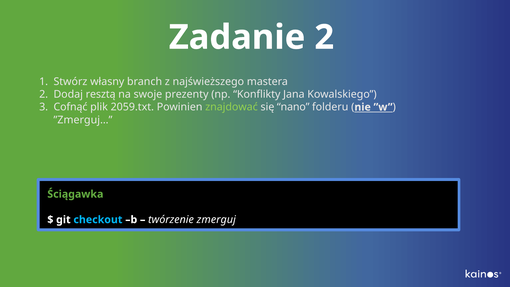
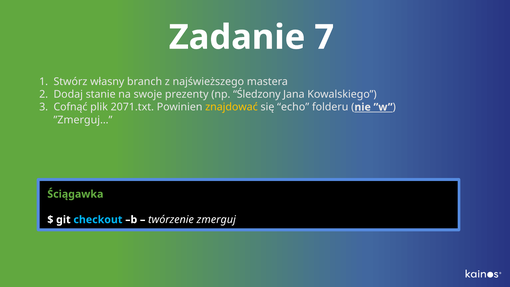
Zadanie 2: 2 -> 7 (324, 37)
resztą: resztą -> stanie (101, 94)
Konflikty: Konflikty -> Śledzony (257, 94)
2059.txt: 2059.txt -> 2071.txt (132, 107)
znajdować colour: light green -> yellow (231, 107)
nano: nano -> echo (293, 107)
